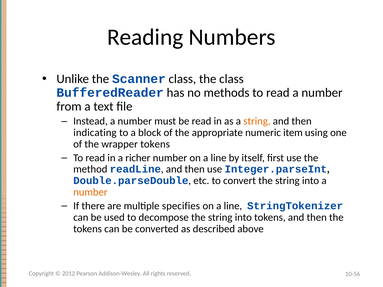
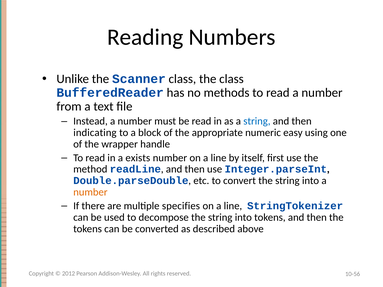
string colour: orange -> blue (257, 121)
item: item -> easy (293, 133)
wrapper tokens: tokens -> handle (155, 144)
richer: richer -> exists (138, 158)
